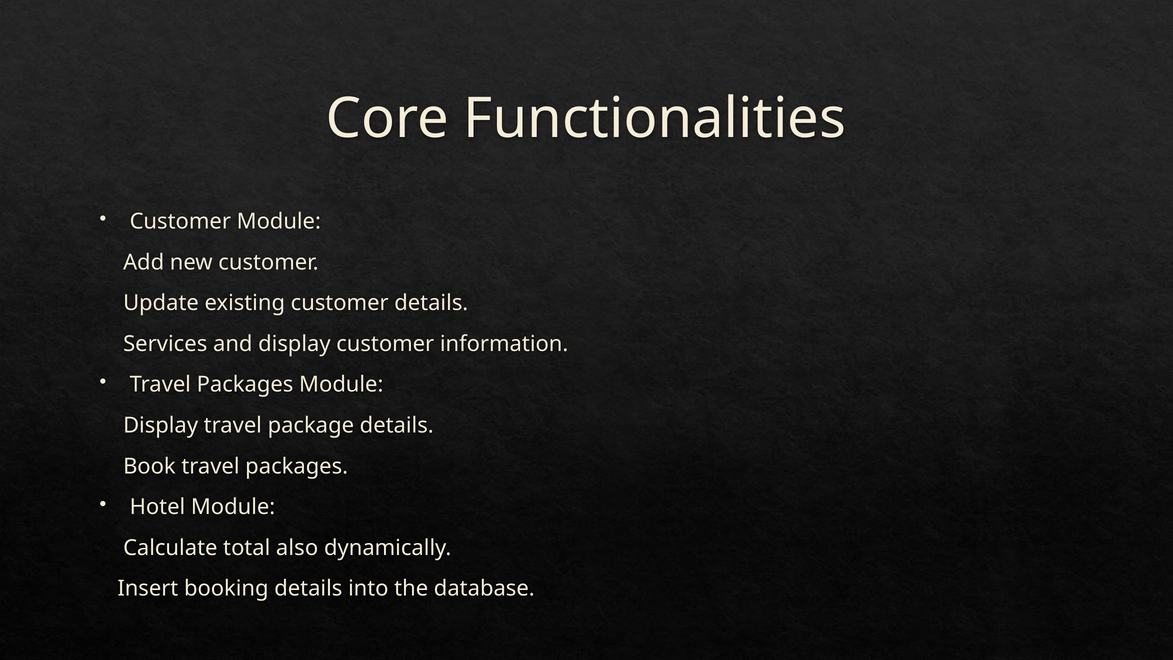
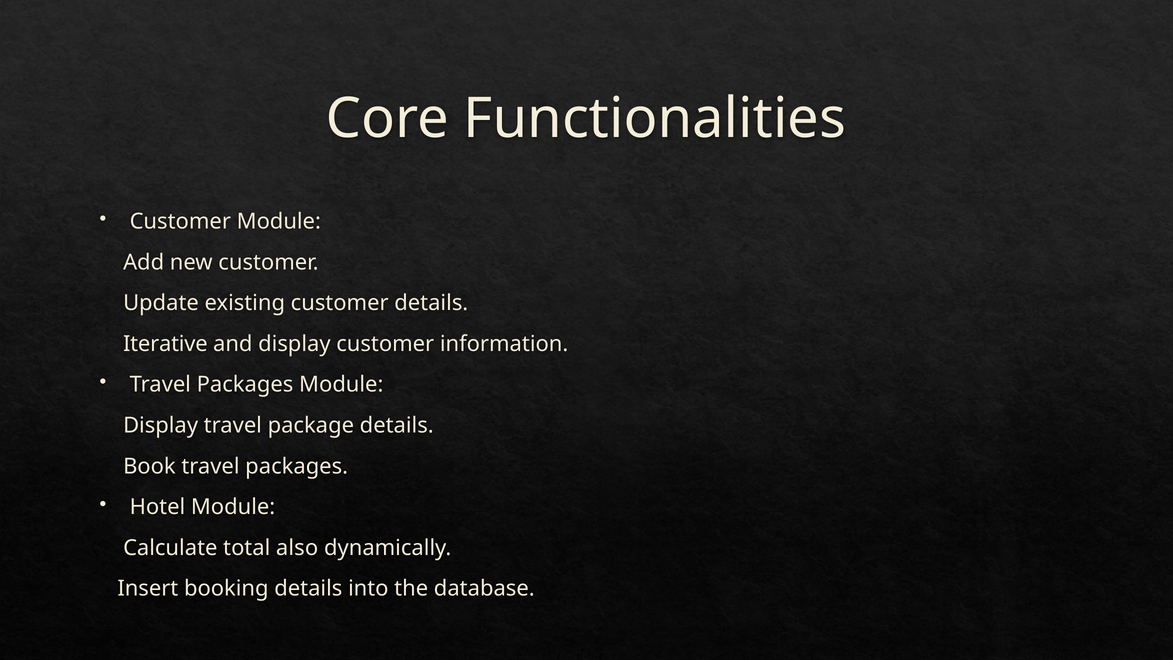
Services: Services -> Iterative (165, 344)
